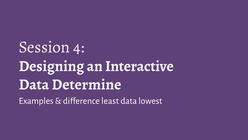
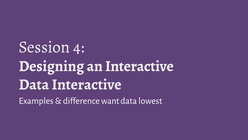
Data Determine: Determine -> Interactive (87, 84)
least: least -> want (110, 101)
